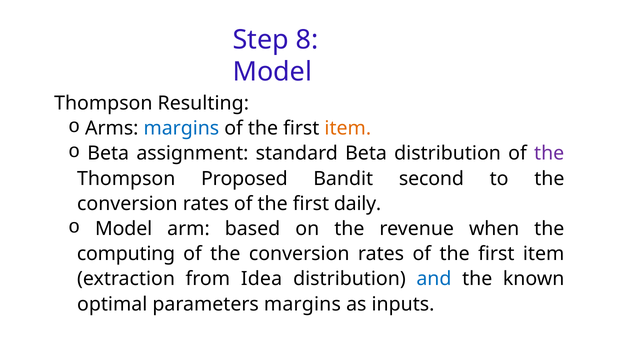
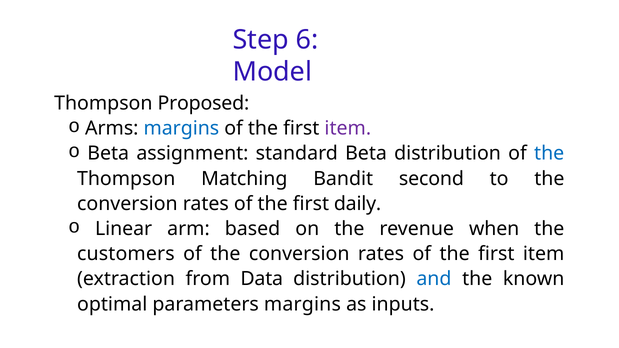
8: 8 -> 6 (307, 40)
Resulting: Resulting -> Proposed (203, 103)
item colour: orange -> purple (348, 129)
the colour: purple -> blue (549, 154)
Proposed: Proposed -> Matching (244, 179)
Model: Model -> Linear (124, 229)
computing: computing -> customers (126, 254)
Idea: Idea -> Data (262, 279)
